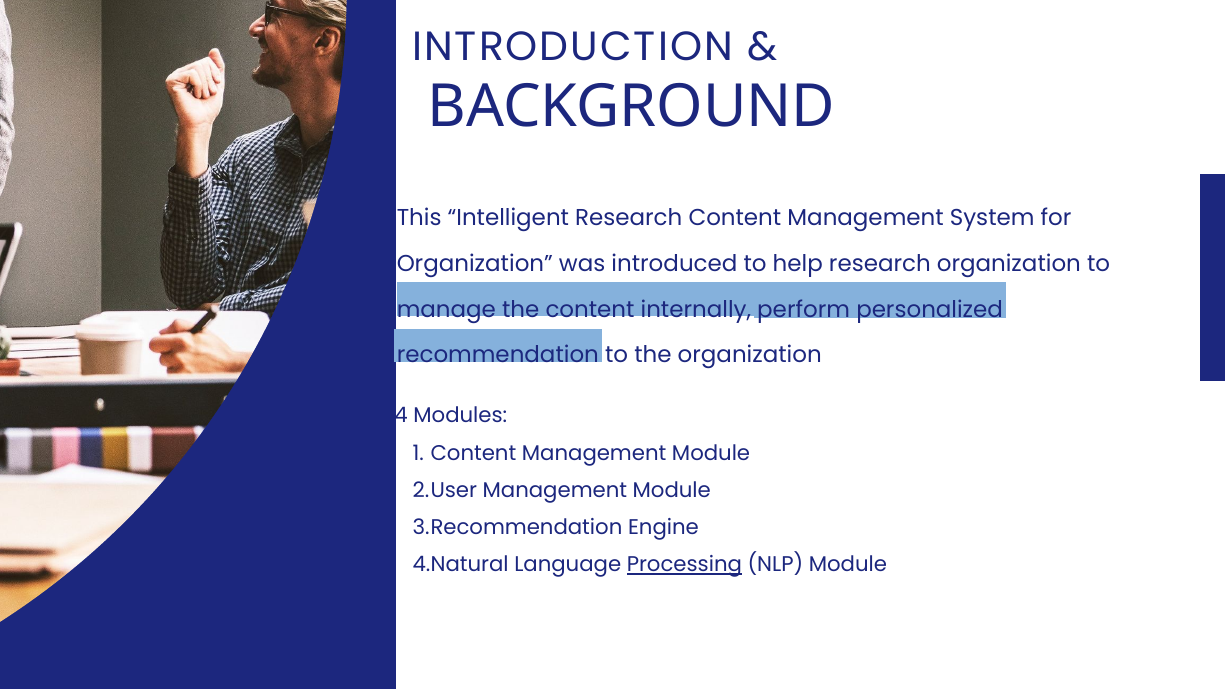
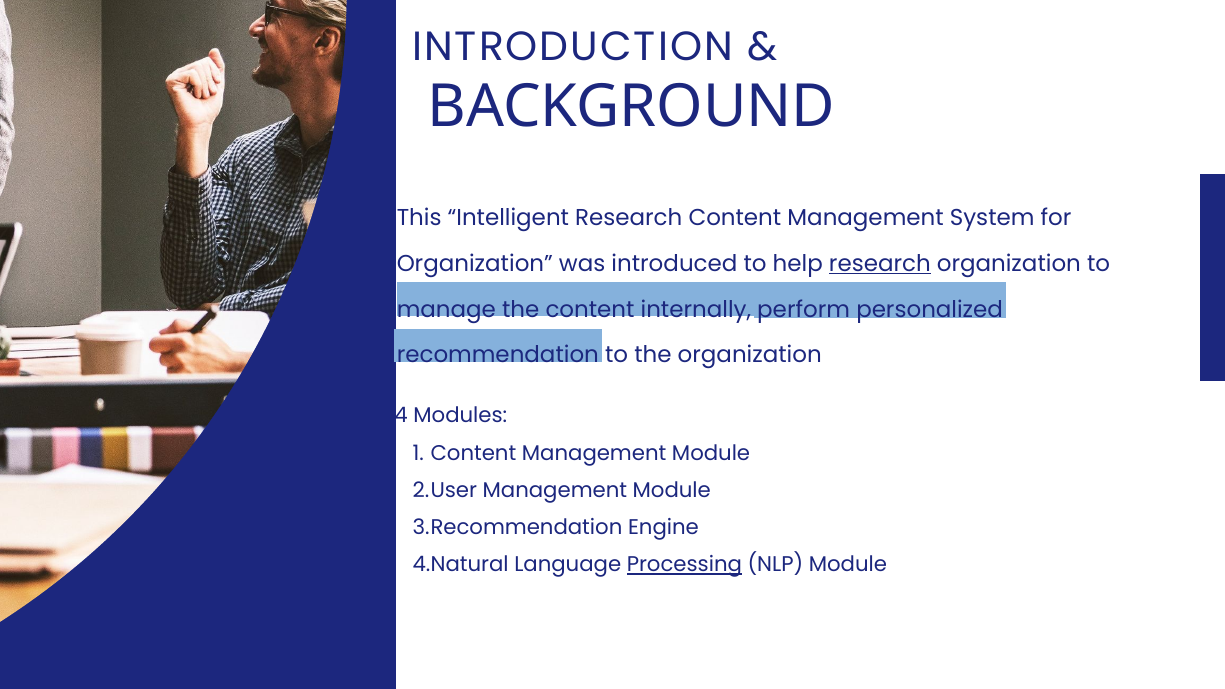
research underline: none -> present (880, 264)
